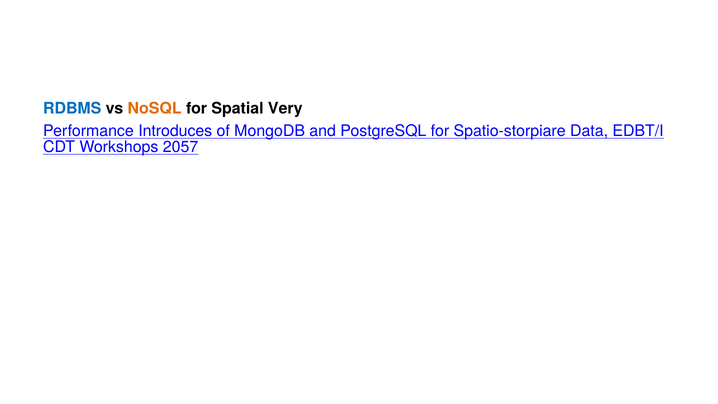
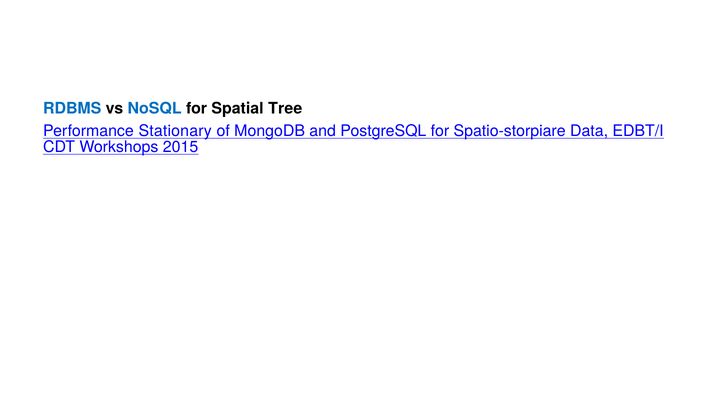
NoSQL colour: orange -> blue (155, 109)
Very: Very -> Tree (285, 109)
Introduces: Introduces -> Stationary (175, 131)
2057: 2057 -> 2015 (181, 147)
